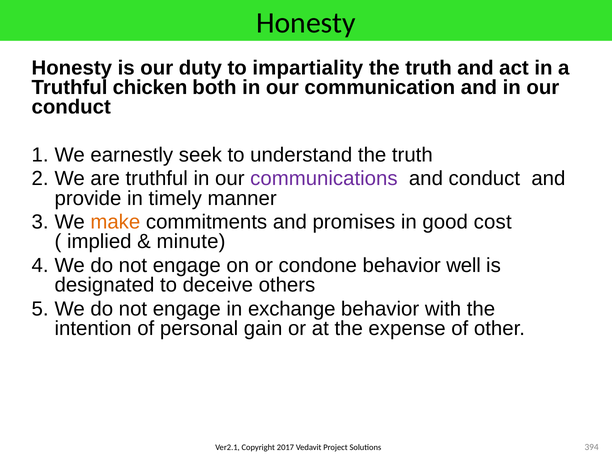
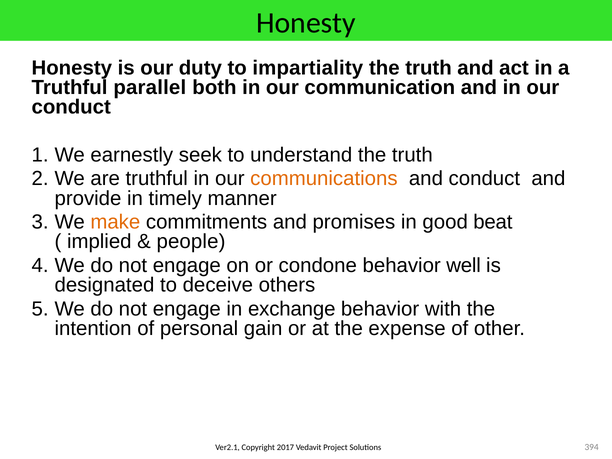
chicken: chicken -> parallel (150, 88)
communications colour: purple -> orange (324, 179)
cost: cost -> beat (493, 222)
minute: minute -> people (191, 242)
